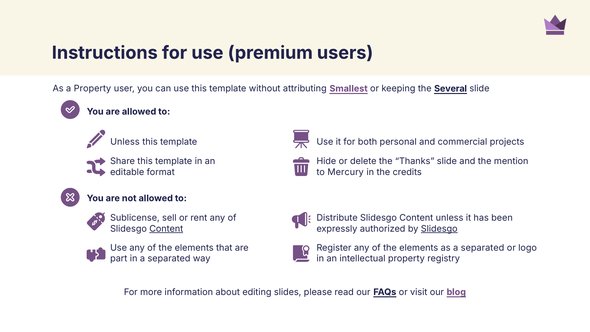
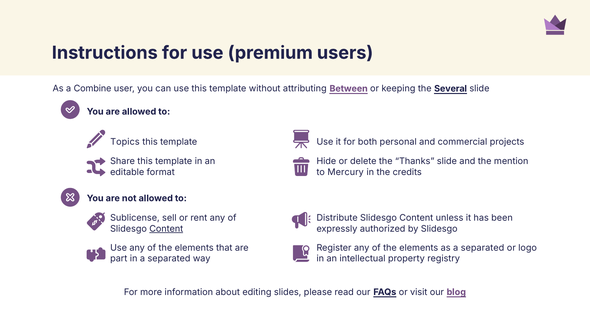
a Property: Property -> Combine (93, 89)
Smallest: Smallest -> Between (349, 89)
Unless: Unless -> Topics (125, 142)
Slidesgo underline: present -> none (439, 229)
